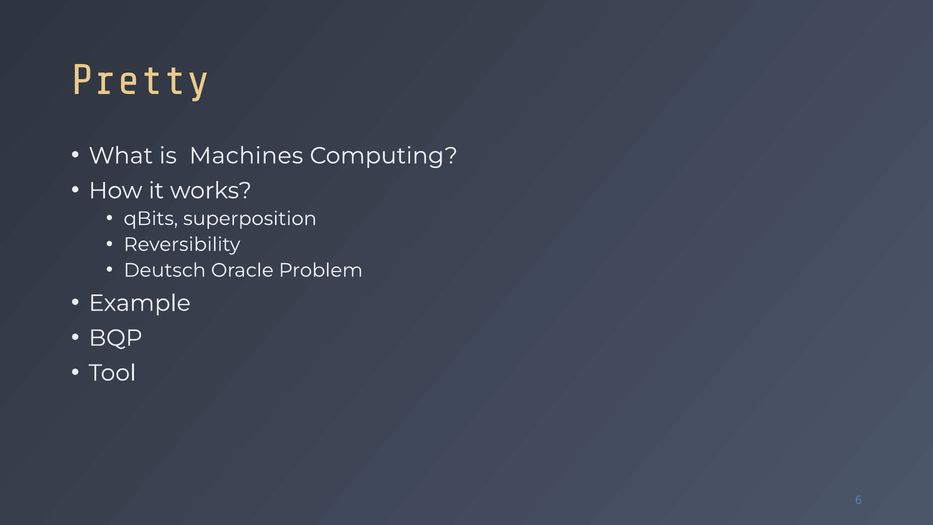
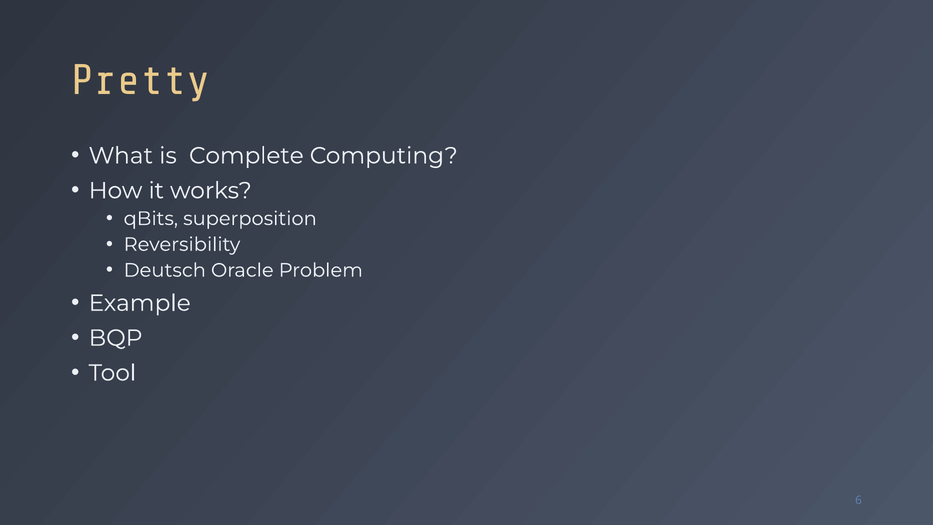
Machines: Machines -> Complete (246, 156)
